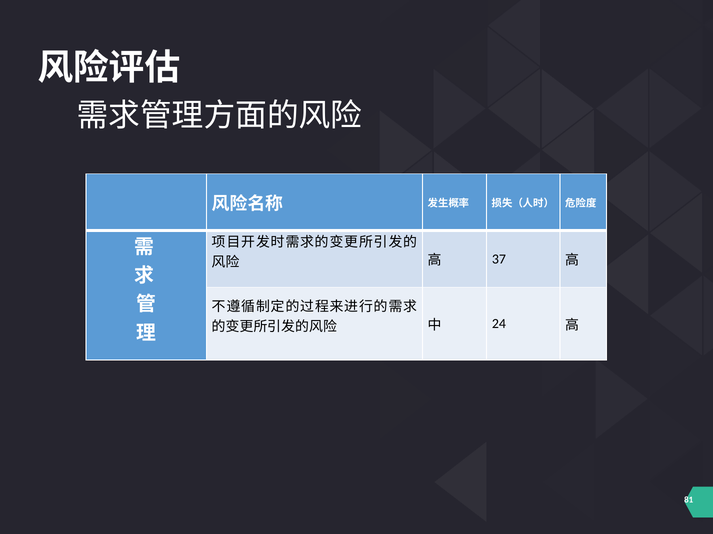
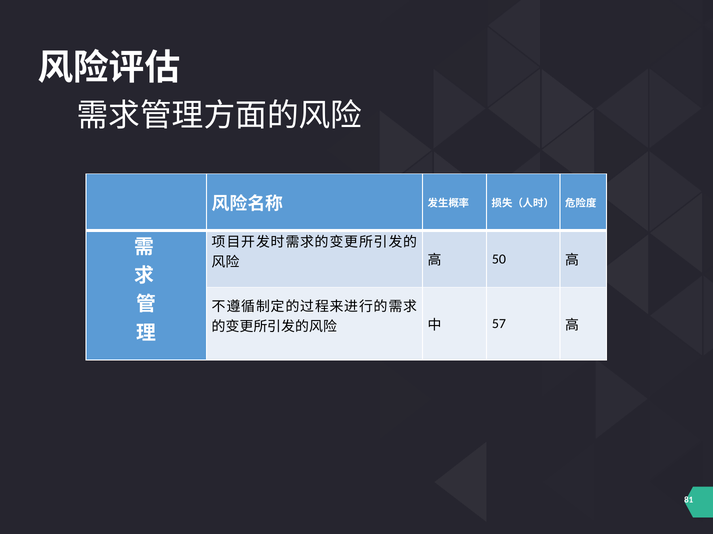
37: 37 -> 50 (499, 259)
24: 24 -> 57 (499, 324)
